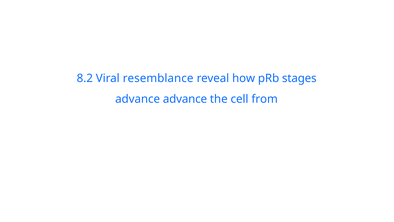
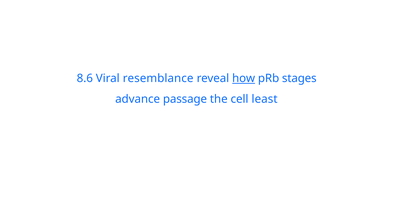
8.2: 8.2 -> 8.6 (85, 78)
how underline: none -> present (244, 78)
advance advance: advance -> passage (185, 99)
from: from -> least (265, 99)
